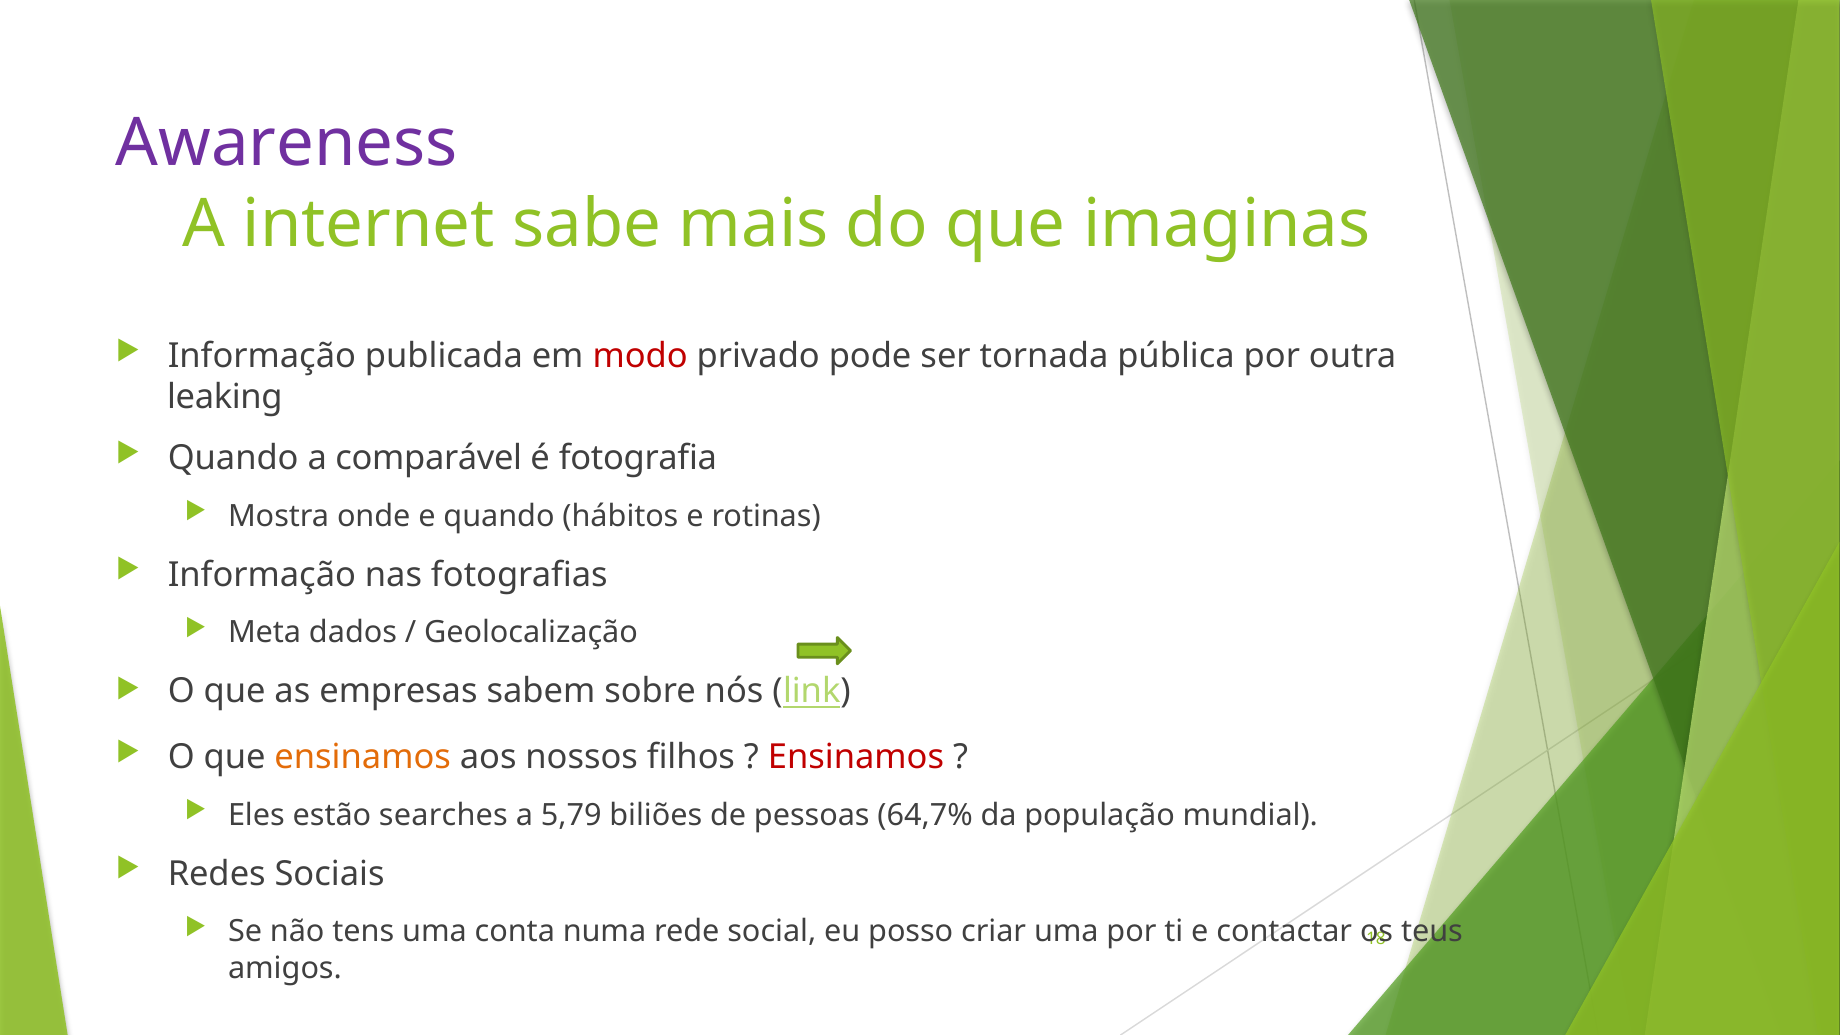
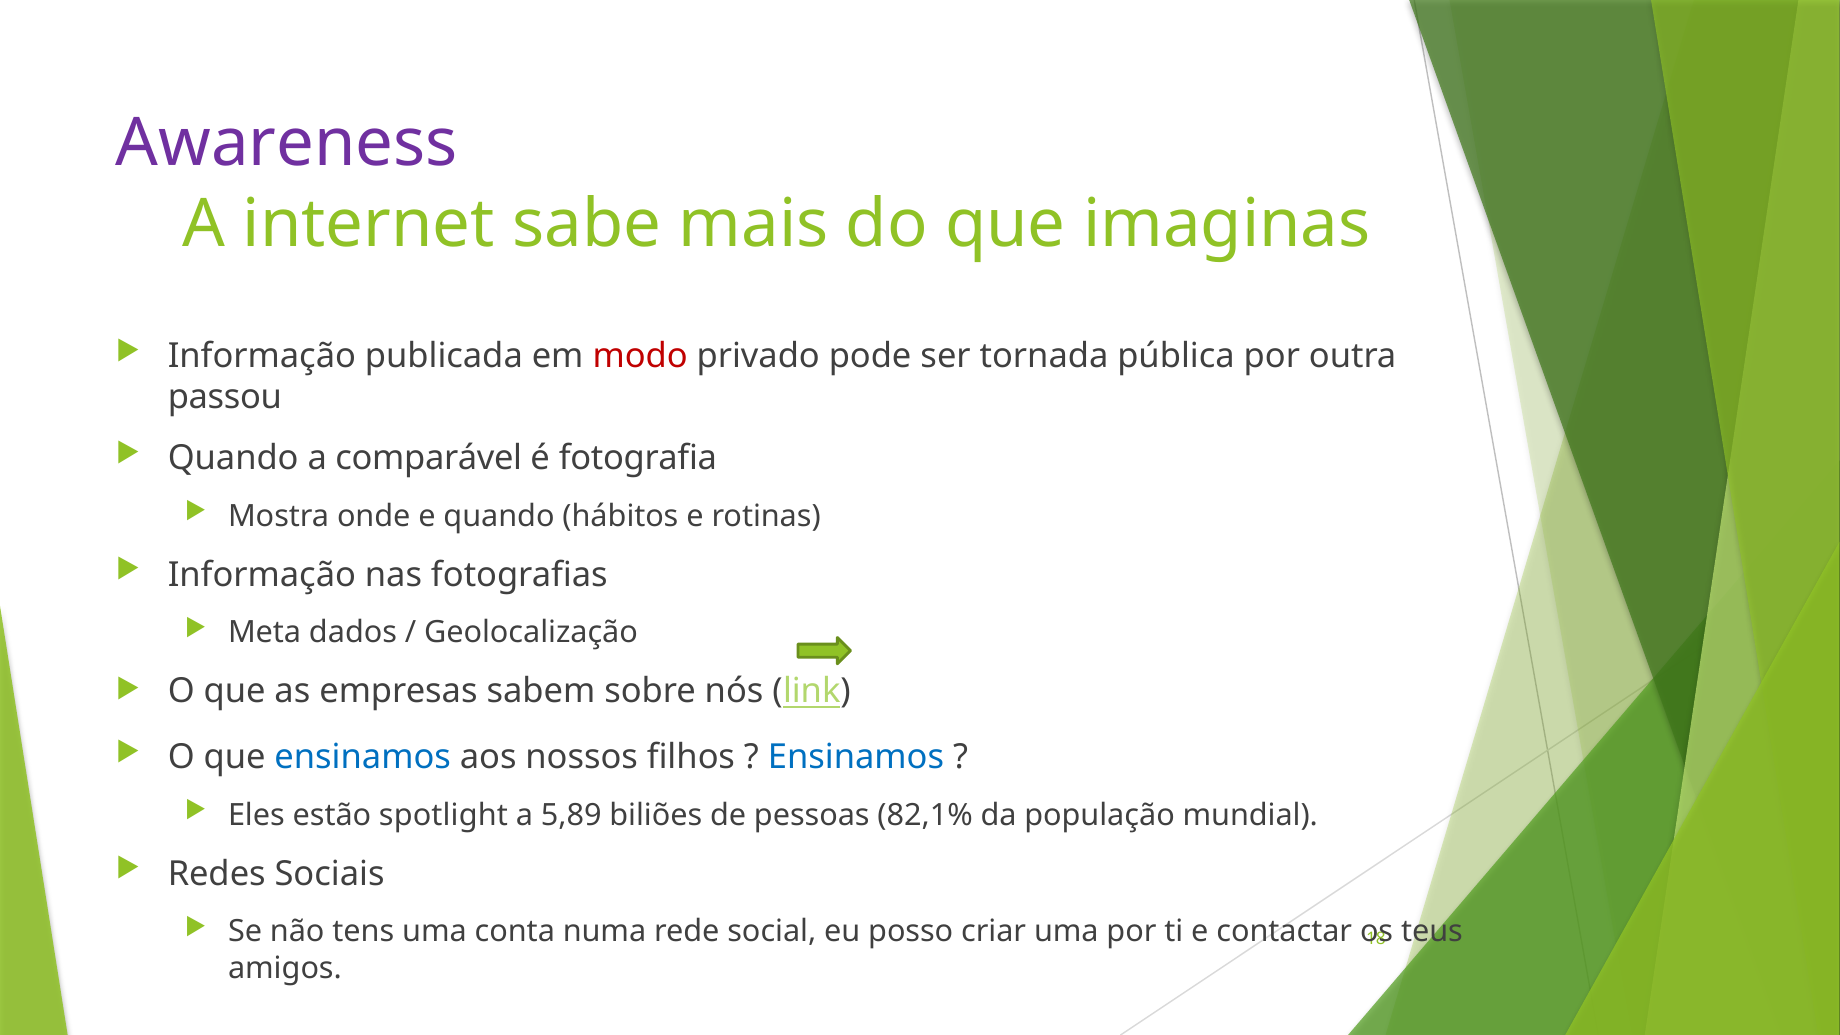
leaking: leaking -> passou (225, 398)
ensinamos colour: orange -> blue (363, 757)
Ensinamos colour: red -> blue (856, 757)
searches: searches -> spotlight (443, 815)
5,79: 5,79 -> 5,89 (571, 815)
64,7%: 64,7% -> 82,1% (925, 815)
